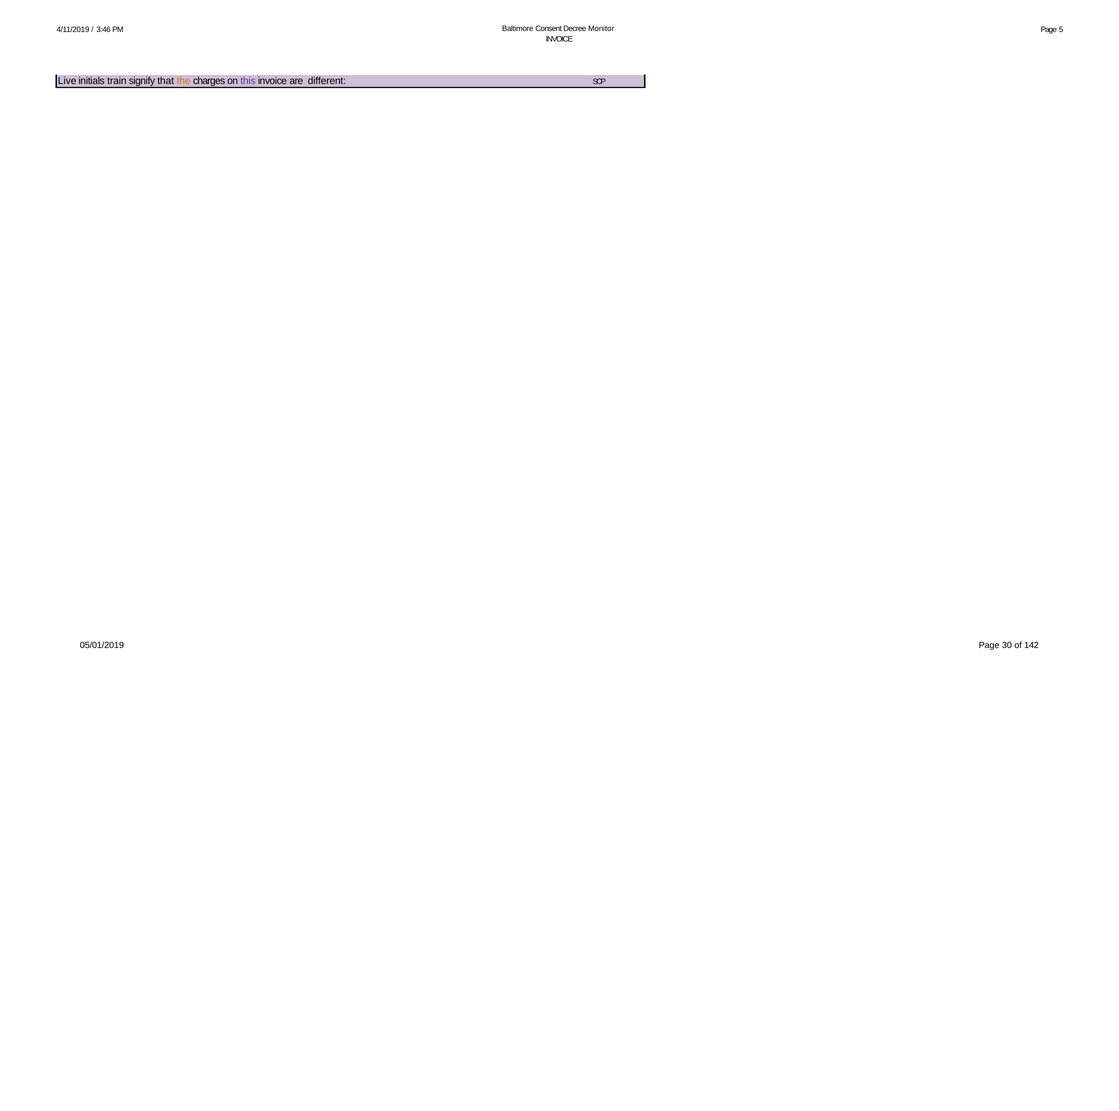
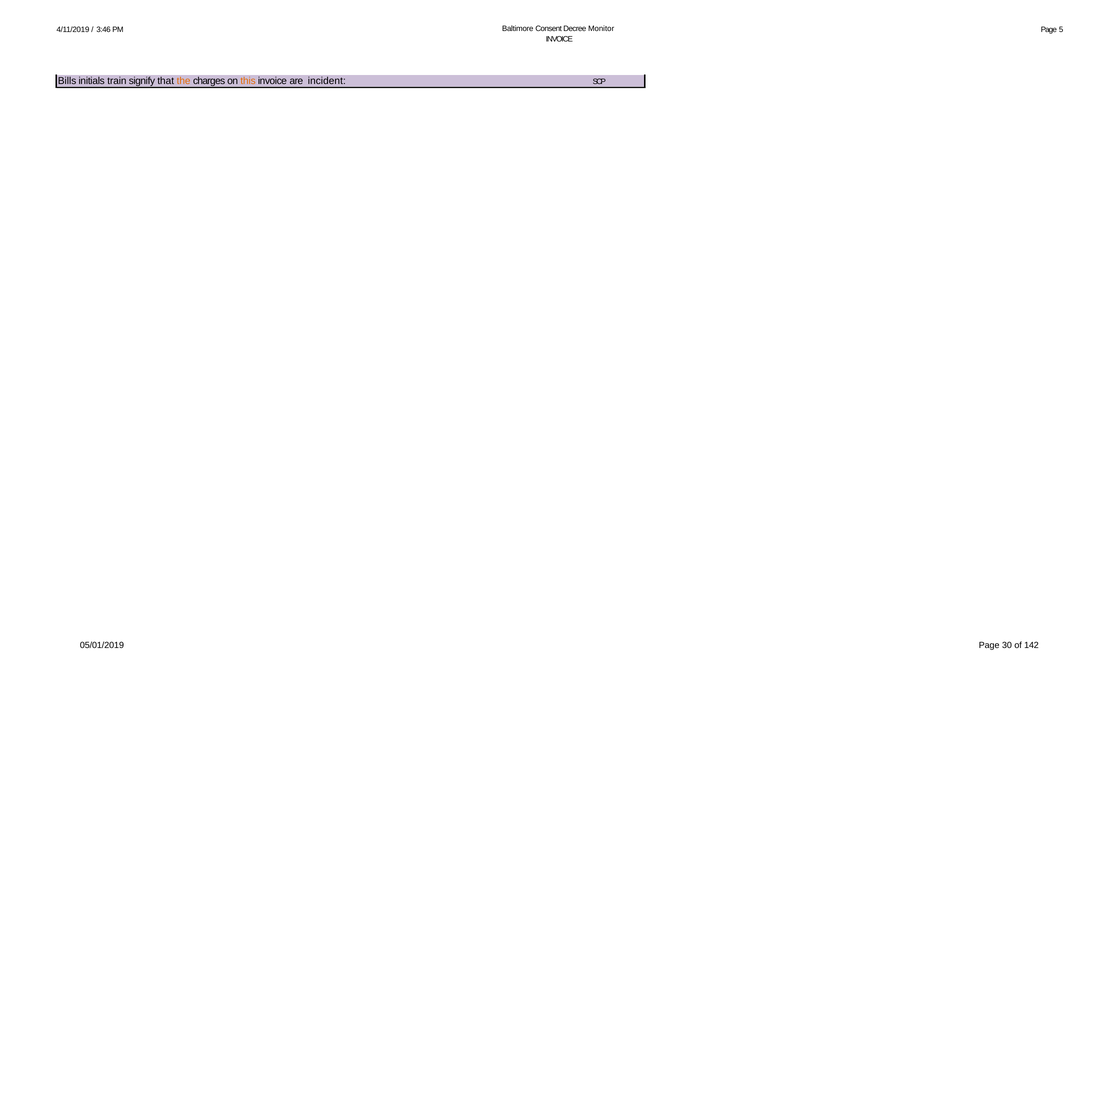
Live: Live -> Bills (67, 81)
this colour: purple -> orange (248, 81)
different: different -> incident (327, 81)
